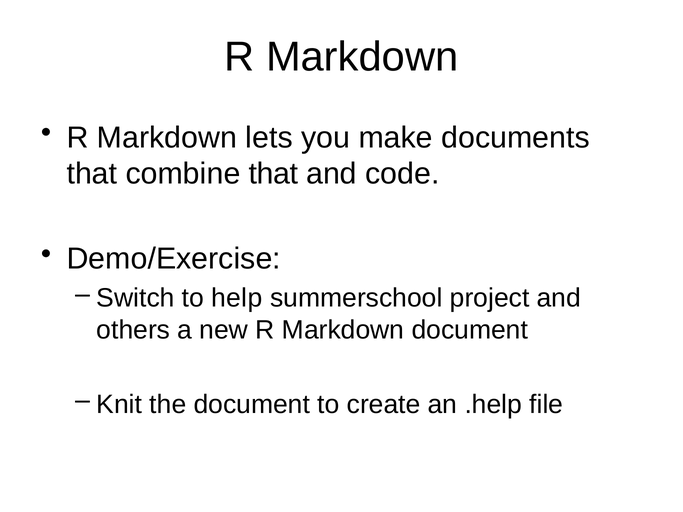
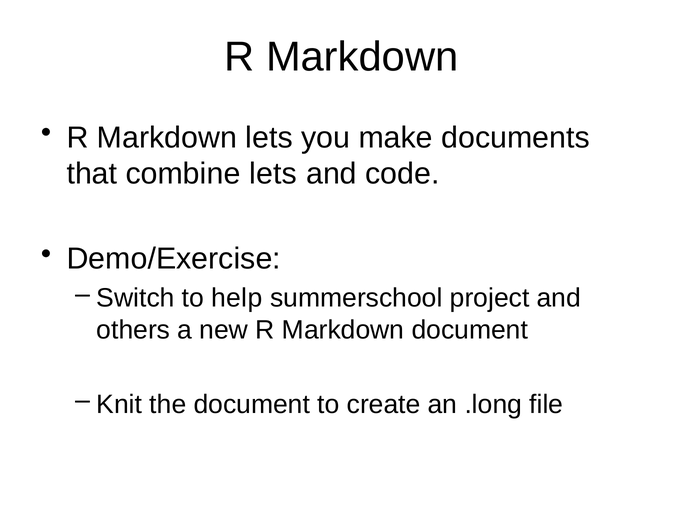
combine that: that -> lets (273, 174)
.help: .help -> .long (493, 405)
